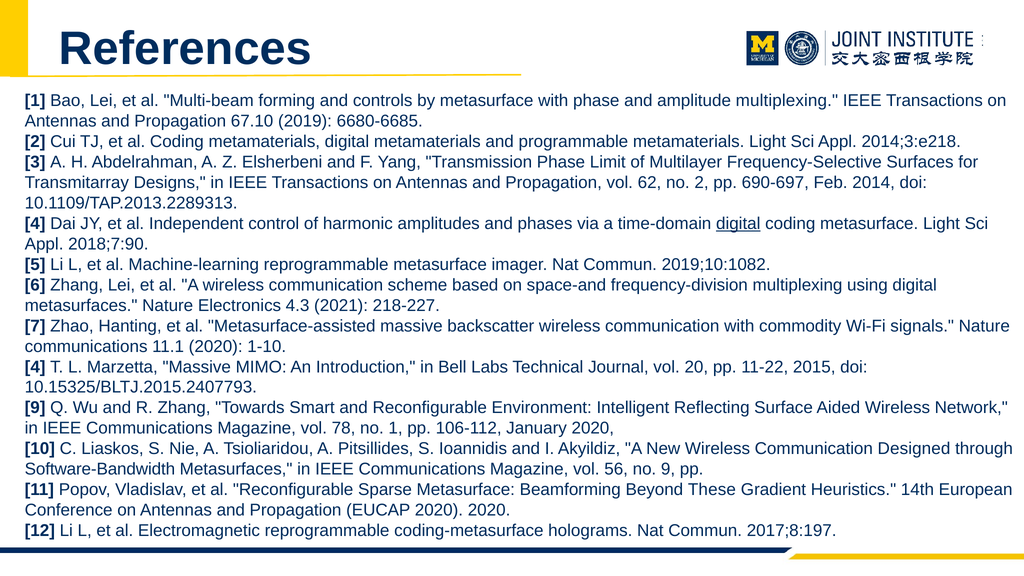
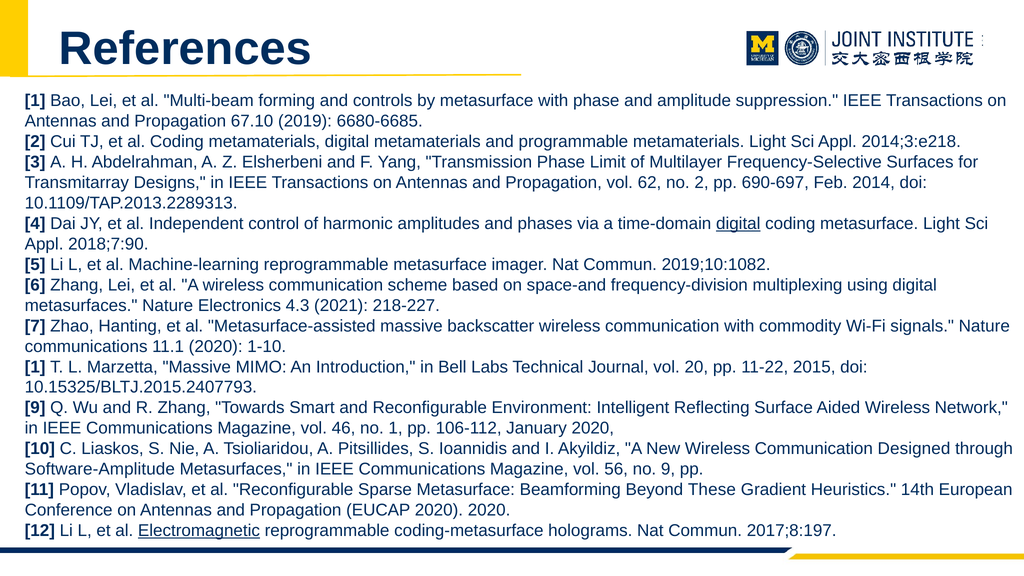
amplitude multiplexing: multiplexing -> suppression (787, 101)
4: 4 -> 1 (35, 367)
78: 78 -> 46 (344, 428)
Software-Bandwidth: Software-Bandwidth -> Software-Amplitude (100, 469)
Electromagnetic underline: none -> present (199, 531)
